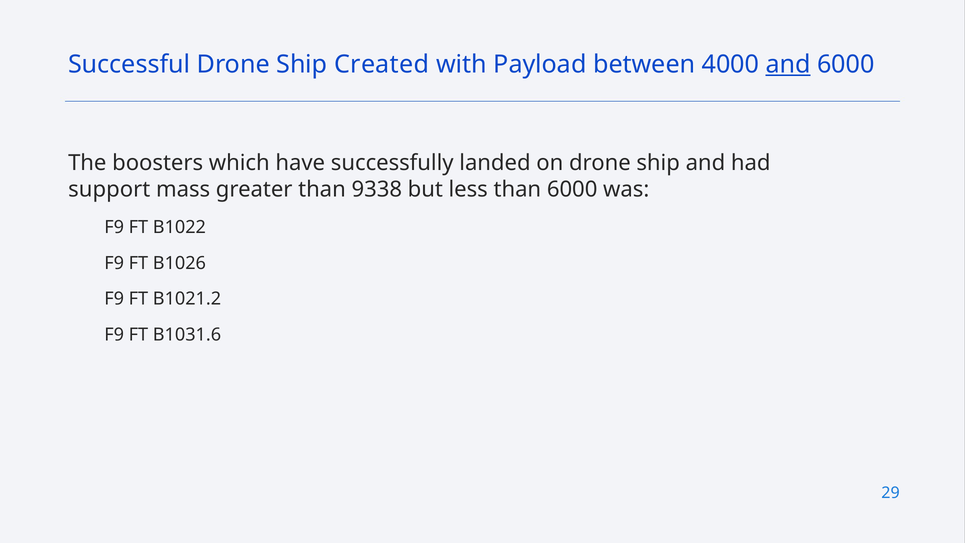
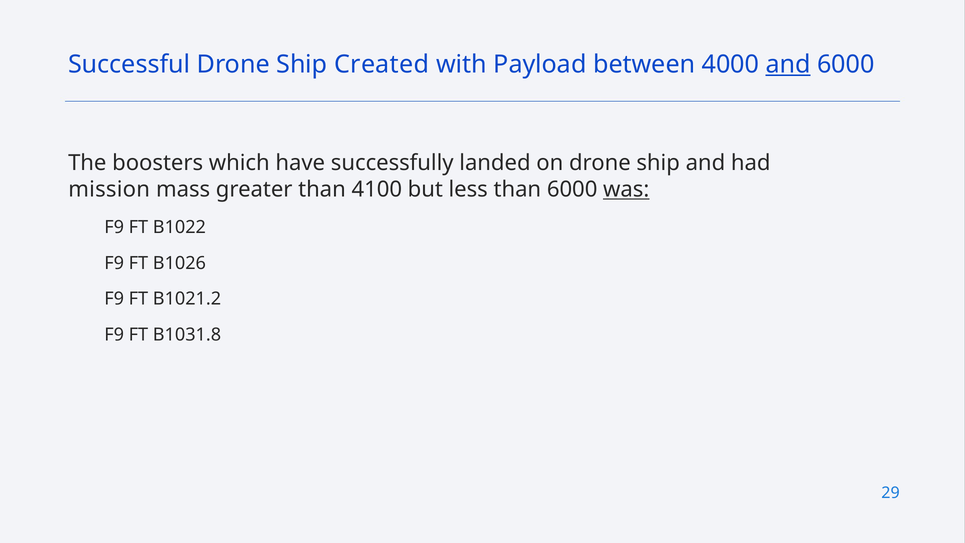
support: support -> mission (109, 189)
9338: 9338 -> 4100 (377, 189)
was underline: none -> present (626, 189)
B1031.6: B1031.6 -> B1031.8 (187, 335)
